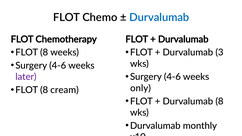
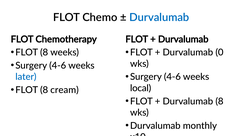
3: 3 -> 0 (219, 52)
later colour: purple -> blue (26, 77)
only: only -> local (141, 88)
